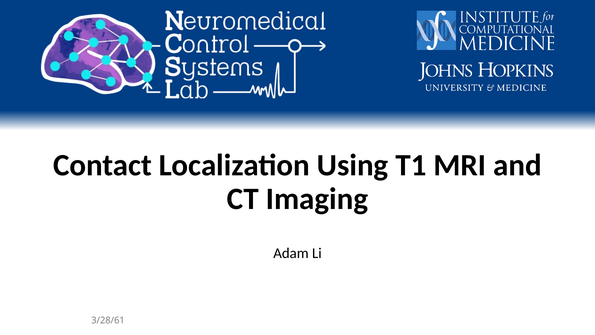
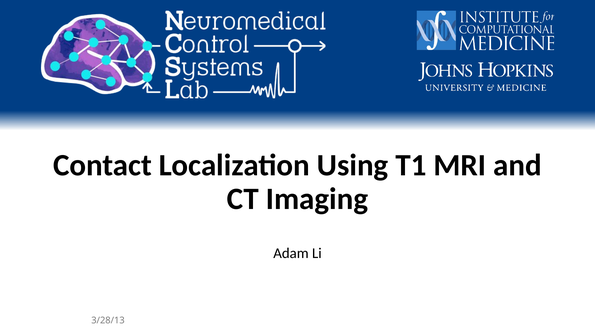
3/28/61: 3/28/61 -> 3/28/13 (108, 320)
